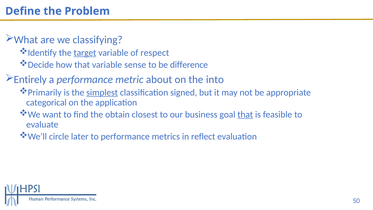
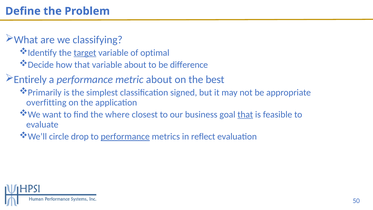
respect: respect -> optimal (155, 53)
variable sense: sense -> about (135, 65)
into: into -> best (215, 80)
simplest underline: present -> none (102, 92)
categorical: categorical -> overfitting (46, 102)
obtain: obtain -> where (117, 114)
later: later -> drop (80, 137)
performance underline: none -> present (125, 137)
